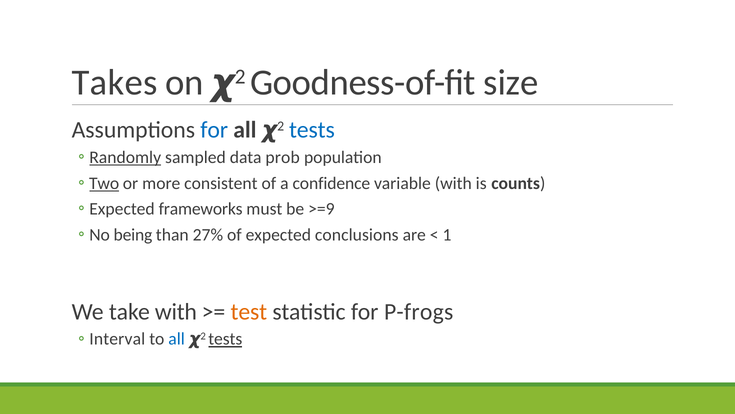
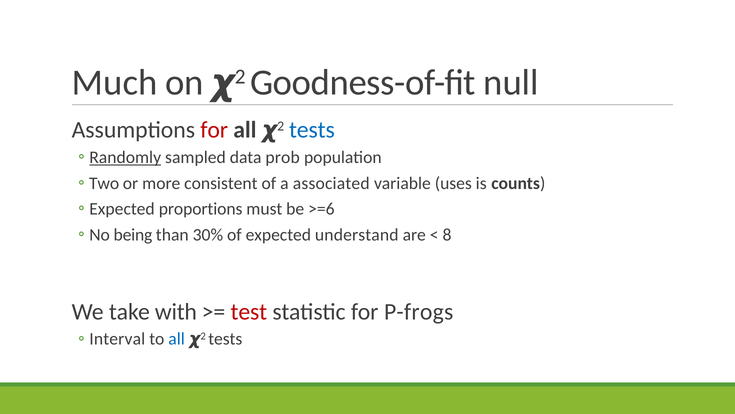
Takes: Takes -> Much (115, 82)
size: size -> null (511, 82)
for colour: blue -> red (214, 130)
Two underline: present -> none (104, 183)
confidence: confidence -> associated (331, 183)
variable with: with -> uses (453, 183)
frameworks: frameworks -> proportions (201, 209)
>=9: >=9 -> >=6 (321, 209)
27%: 27% -> 30% (208, 235)
conclusions: conclusions -> understand (357, 235)
1: 1 -> 8 (447, 235)
test colour: orange -> red (249, 311)
tests underline: present -> none (225, 339)
